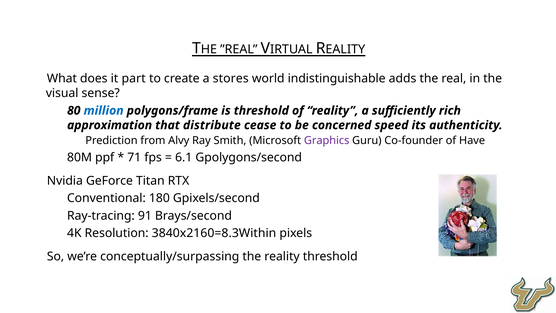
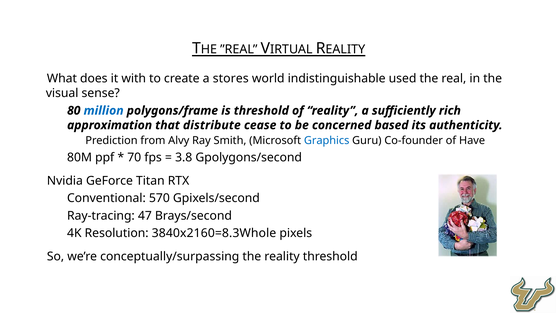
part: part -> with (134, 78)
adds: adds -> used (403, 78)
speed: speed -> based (392, 125)
Graphics colour: purple -> blue (327, 140)
71: 71 -> 70 (134, 157)
6.1: 6.1 -> 3.8 (184, 157)
180: 180 -> 570 (159, 198)
91: 91 -> 47 (145, 216)
3840x2160=8.3Within: 3840x2160=8.3Within -> 3840x2160=8.3Whole (214, 233)
